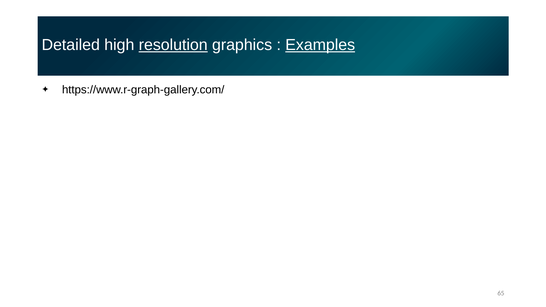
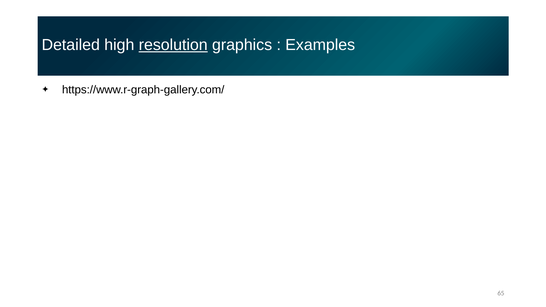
Examples underline: present -> none (320, 45)
